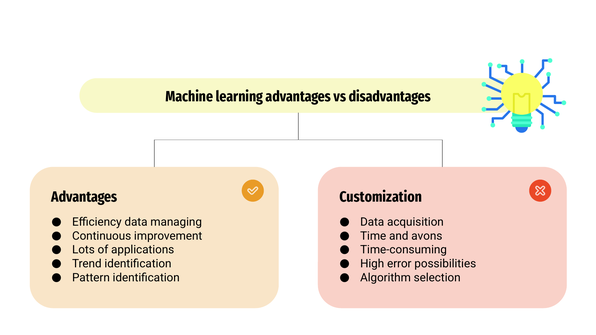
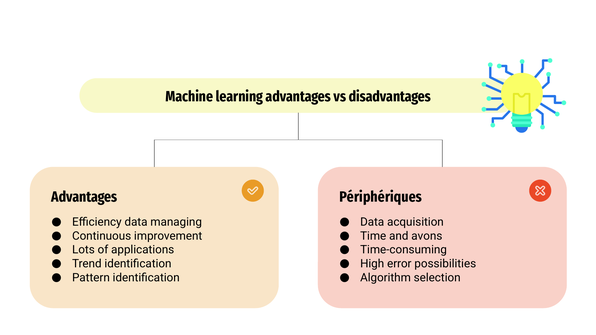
Customization: Customization -> Périphériques (381, 197)
